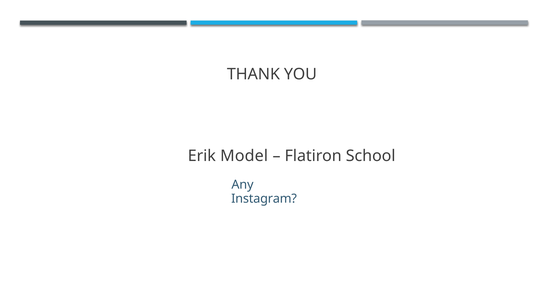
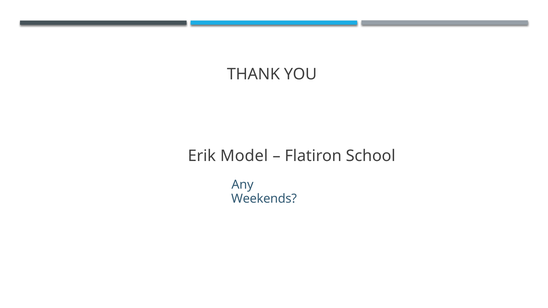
Instagram: Instagram -> Weekends (264, 199)
